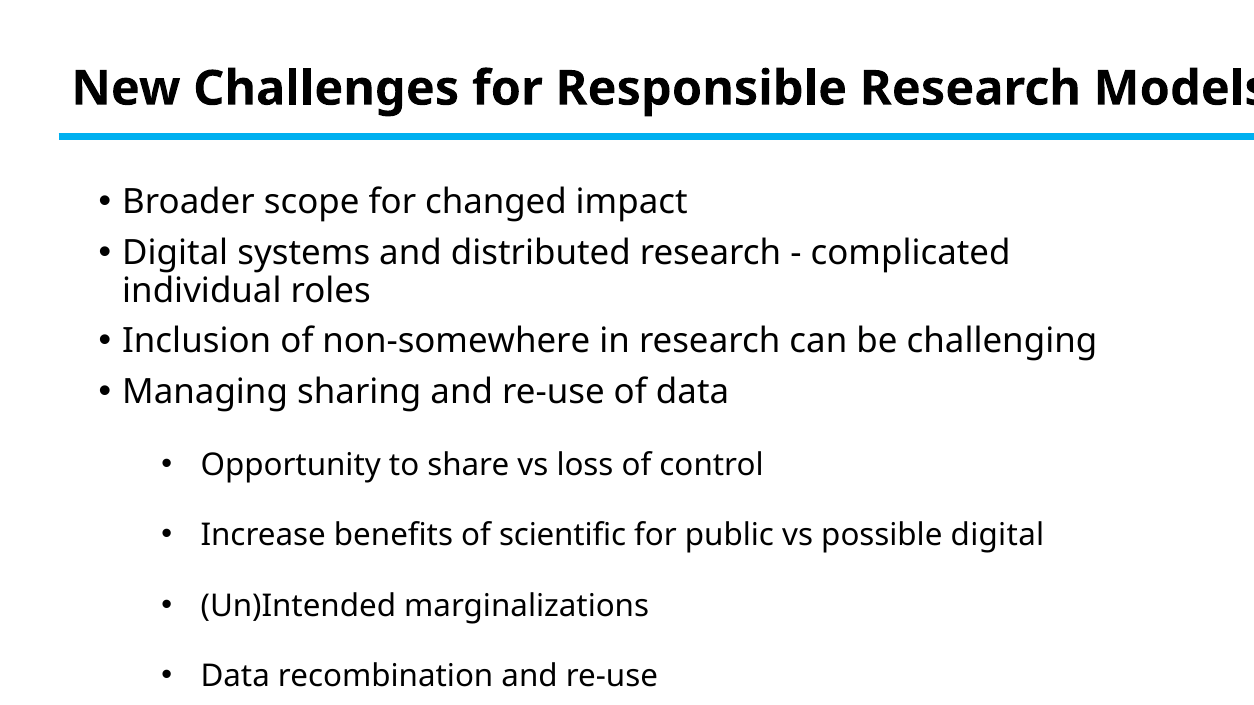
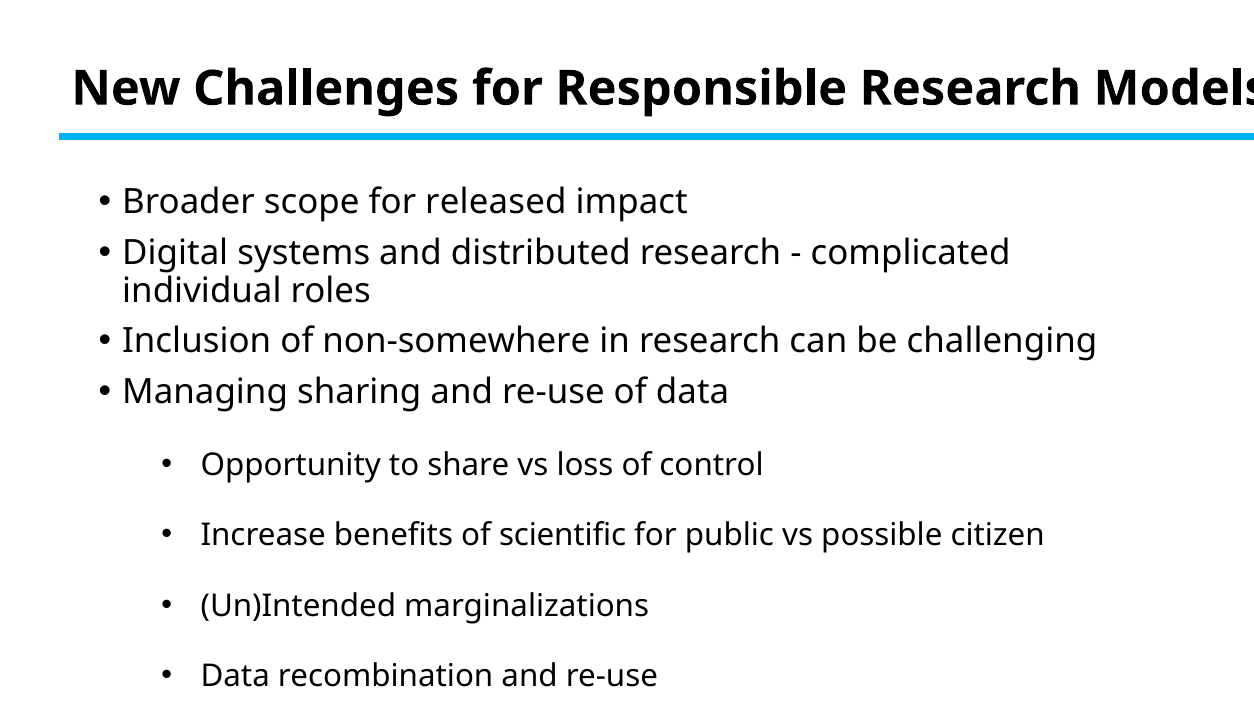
changed: changed -> released (496, 203)
possible digital: digital -> citizen (998, 536)
